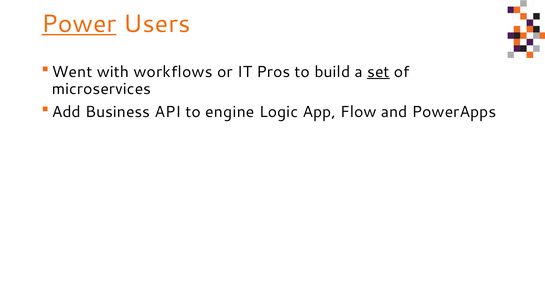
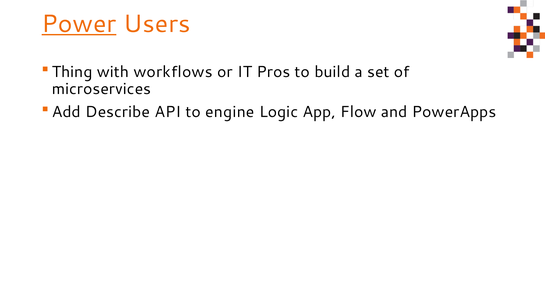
Went: Went -> Thing (72, 72)
set underline: present -> none (378, 72)
Business: Business -> Describe (118, 112)
